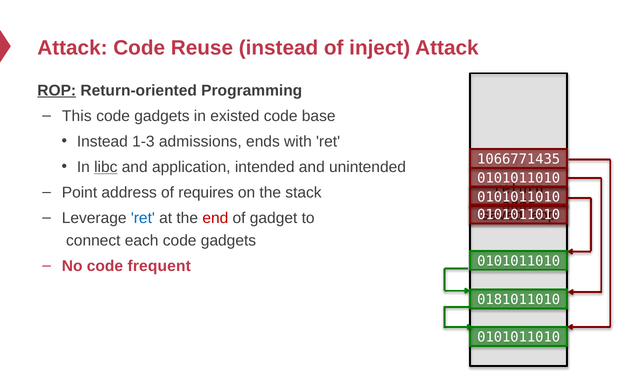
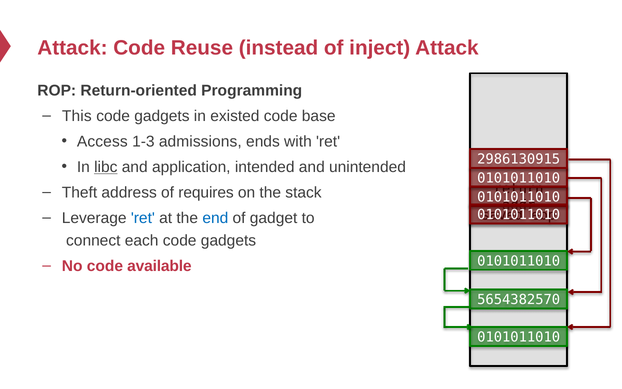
ROP underline: present -> none (57, 90)
Instead: Instead -> Access (102, 141)
1066771435: 1066771435 -> 2986130915 (519, 159)
Point: Point -> Theft (79, 192)
end colour: red -> blue (215, 218)
frequent: frequent -> available (159, 266)
0181011010: 0181011010 -> 5654382570 (519, 300)
